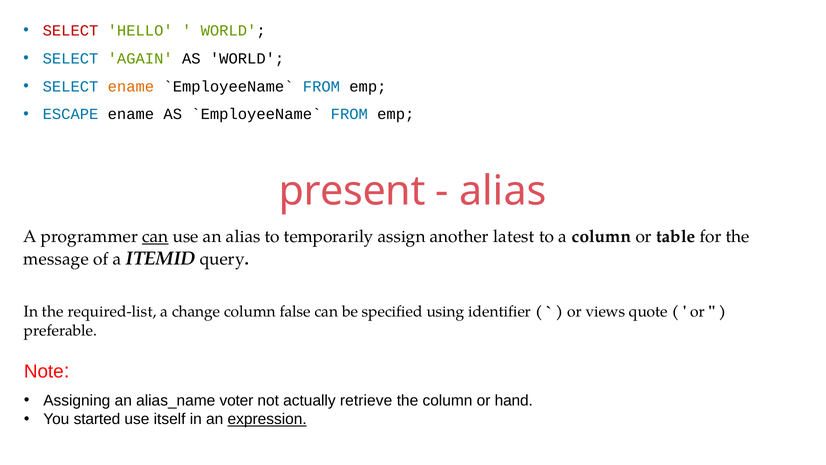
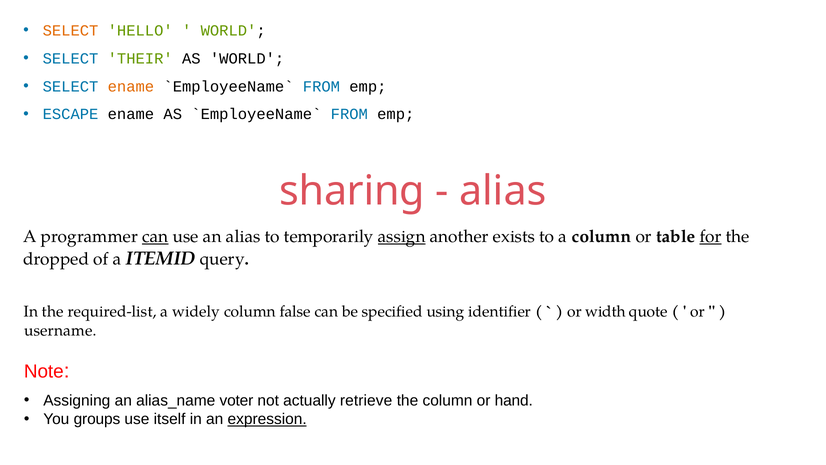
SELECT colour: red -> orange (71, 31)
AGAIN: AGAIN -> THEIR (140, 58)
present: present -> sharing (352, 191)
assign underline: none -> present (402, 237)
latest: latest -> exists (514, 237)
for underline: none -> present (711, 237)
message: message -> dropped (56, 259)
change: change -> widely (196, 312)
views: views -> width (605, 312)
preferable: preferable -> username (60, 330)
started: started -> groups (97, 419)
